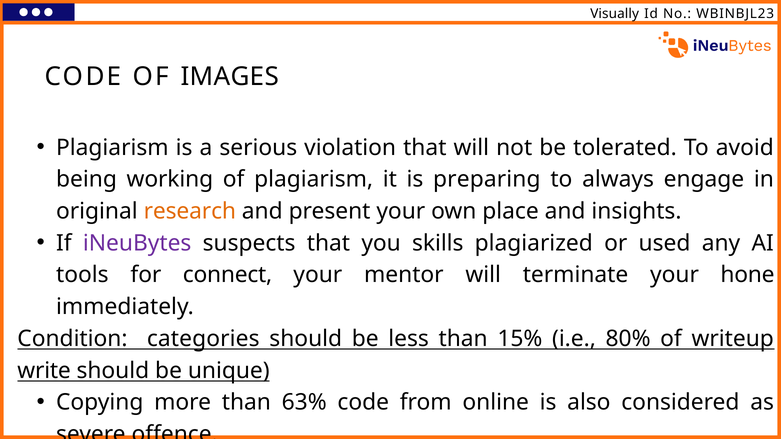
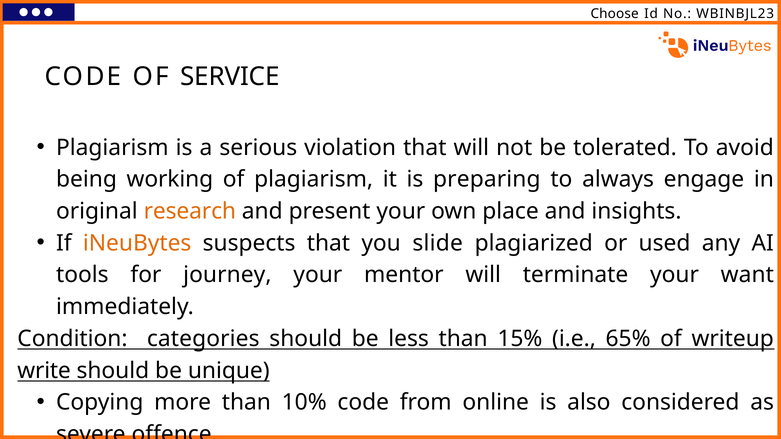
Visually: Visually -> Choose (615, 14)
IMAGES: IMAGES -> SERVICE (230, 77)
iNeuBytes colour: purple -> orange (137, 243)
skills: skills -> slide (438, 243)
connect: connect -> journey (227, 275)
hone: hone -> want (747, 275)
80%: 80% -> 65% (628, 339)
63%: 63% -> 10% (304, 403)
